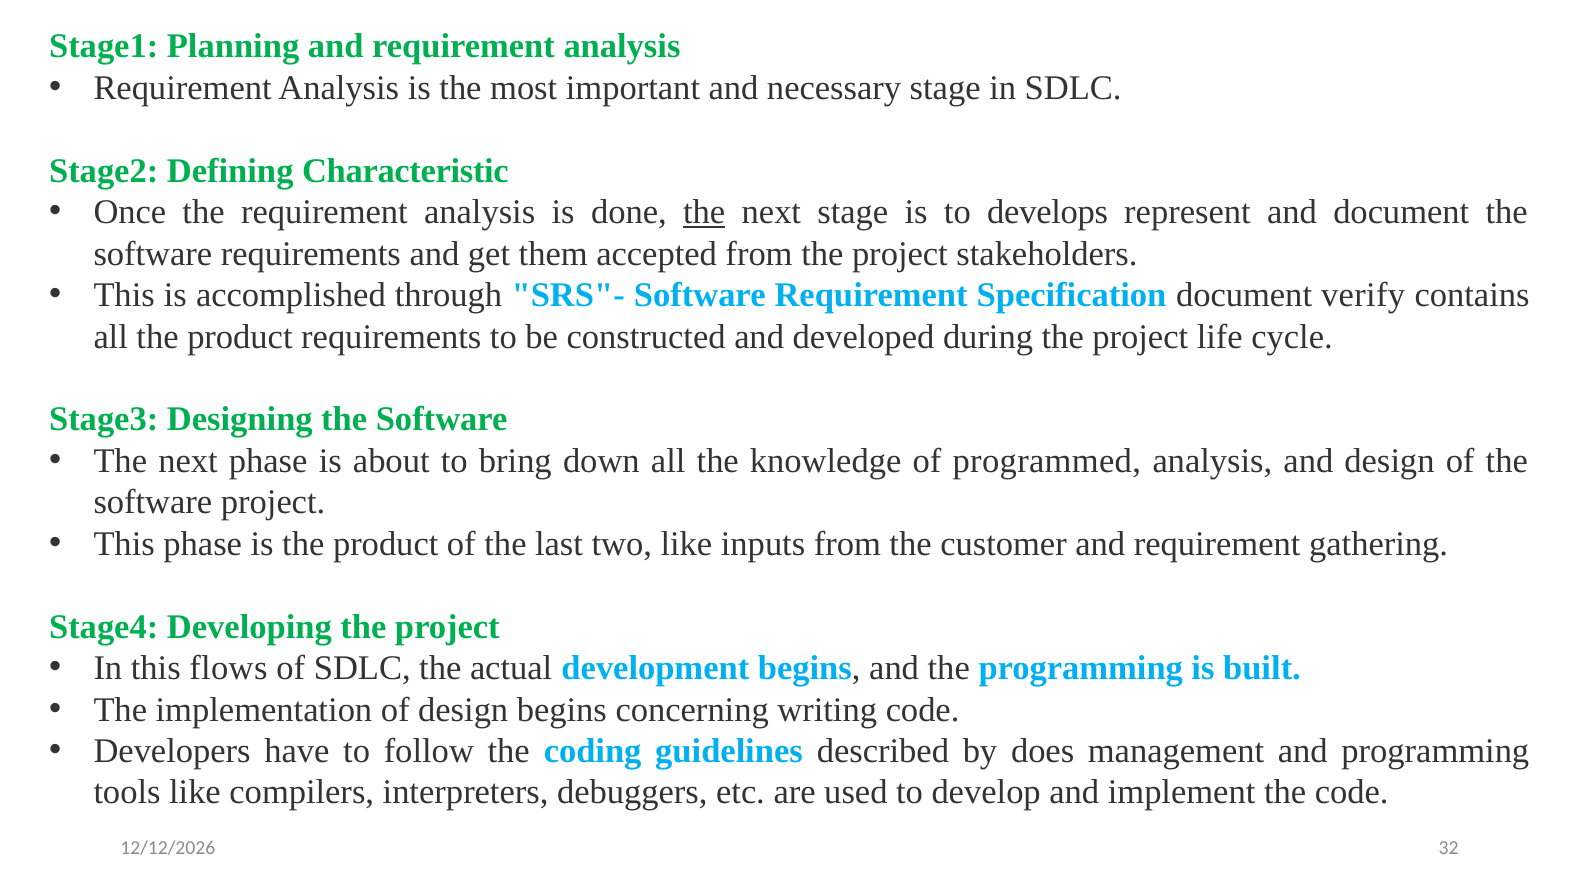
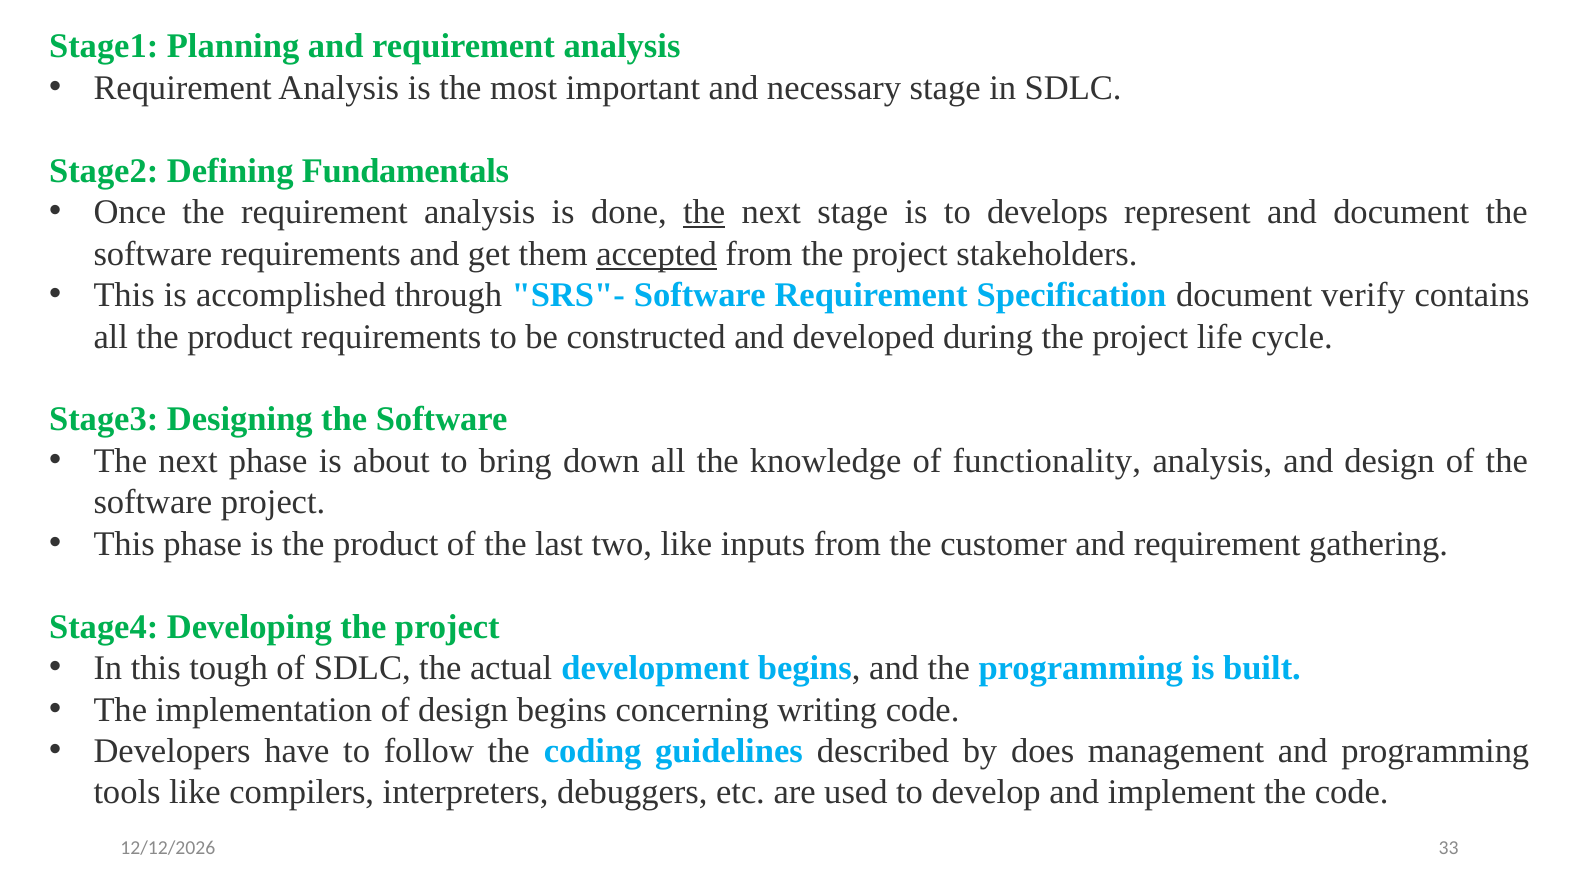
Characteristic: Characteristic -> Fundamentals (405, 171)
accepted underline: none -> present (657, 254)
programmed: programmed -> functionality (1047, 461)
flows: flows -> tough (229, 668)
32: 32 -> 33 (1449, 848)
